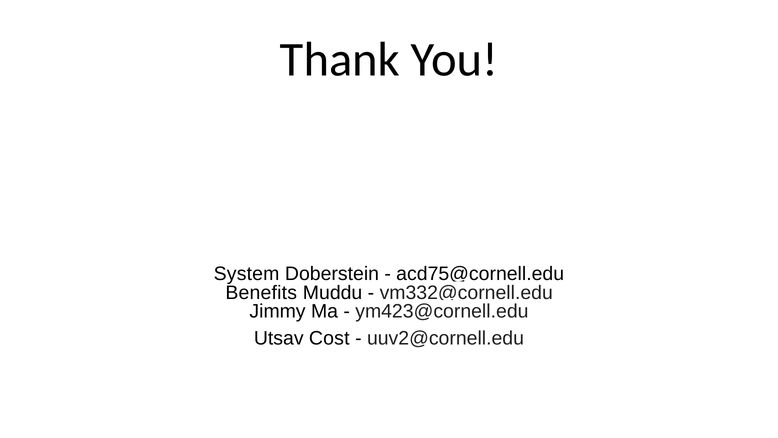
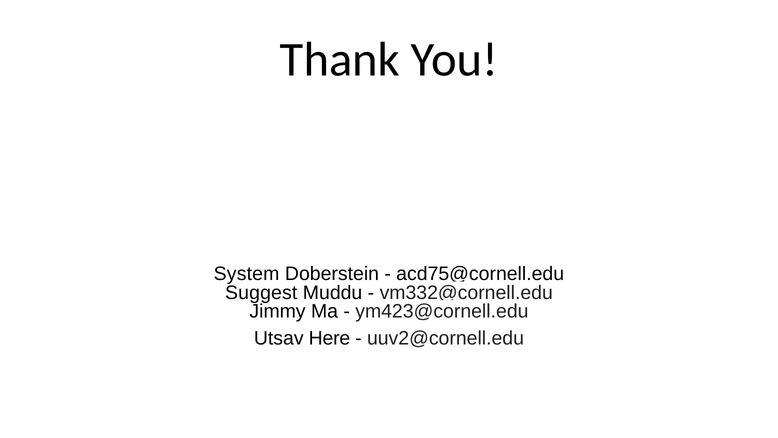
Benefits: Benefits -> Suggest (261, 292)
Cost: Cost -> Here (329, 338)
